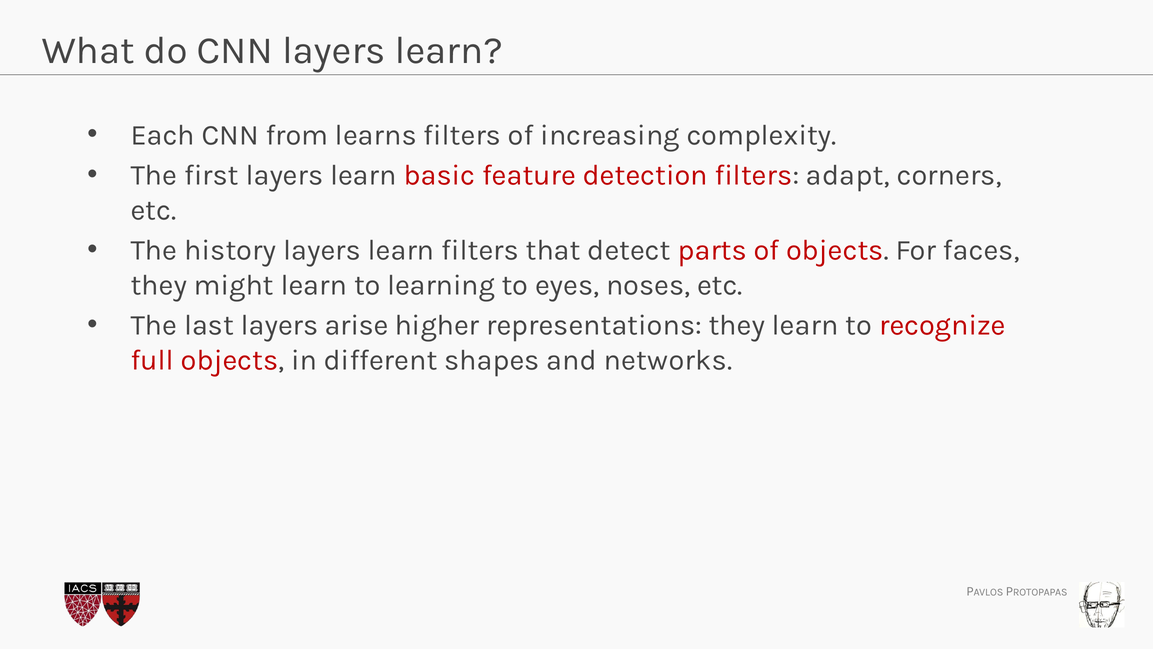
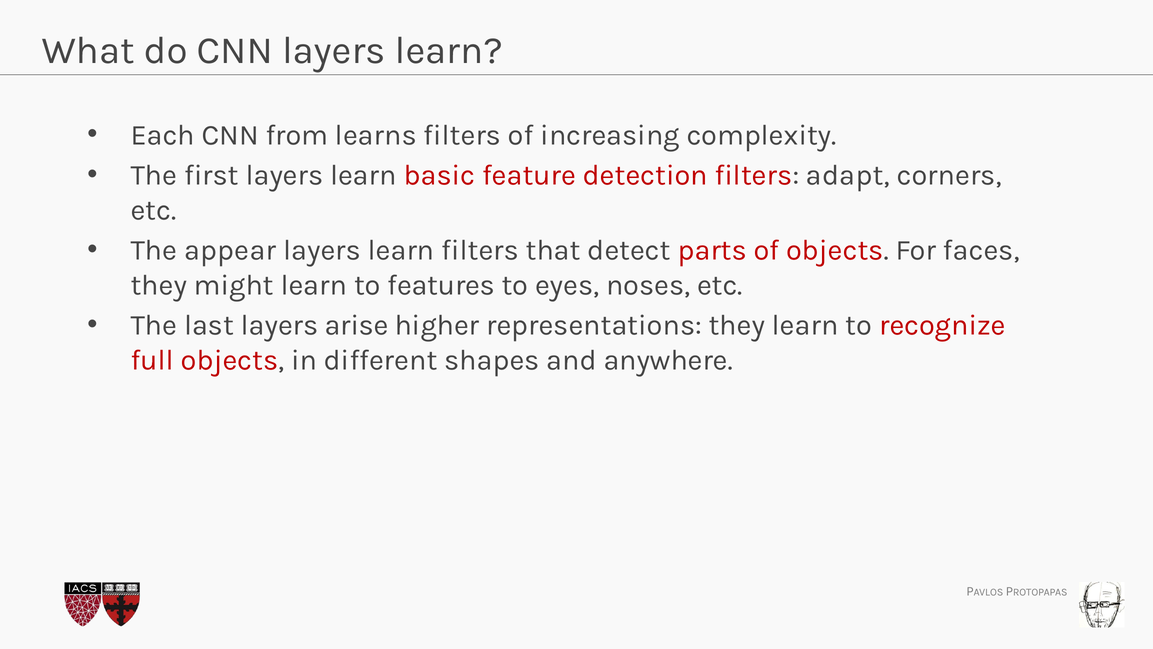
history: history -> appear (230, 250)
learning: learning -> features (441, 285)
networks: networks -> anywhere (668, 360)
